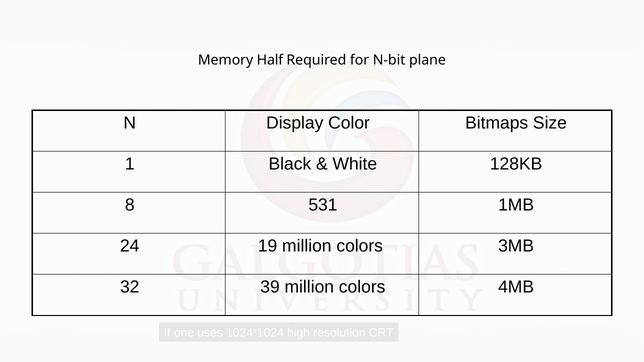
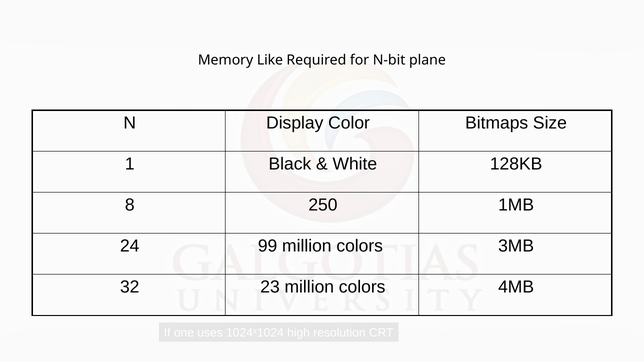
Half: Half -> Like (270, 60)
531: 531 -> 250 (323, 205)
19: 19 -> 99 (268, 246)
39: 39 -> 23 (270, 287)
